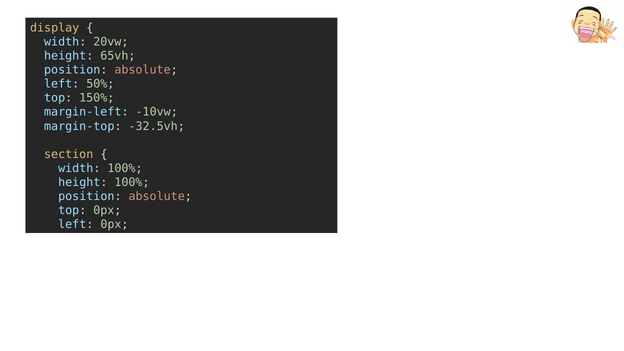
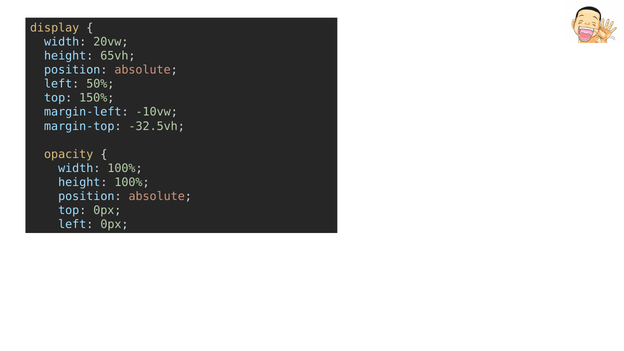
section: section -> opacity (69, 154)
